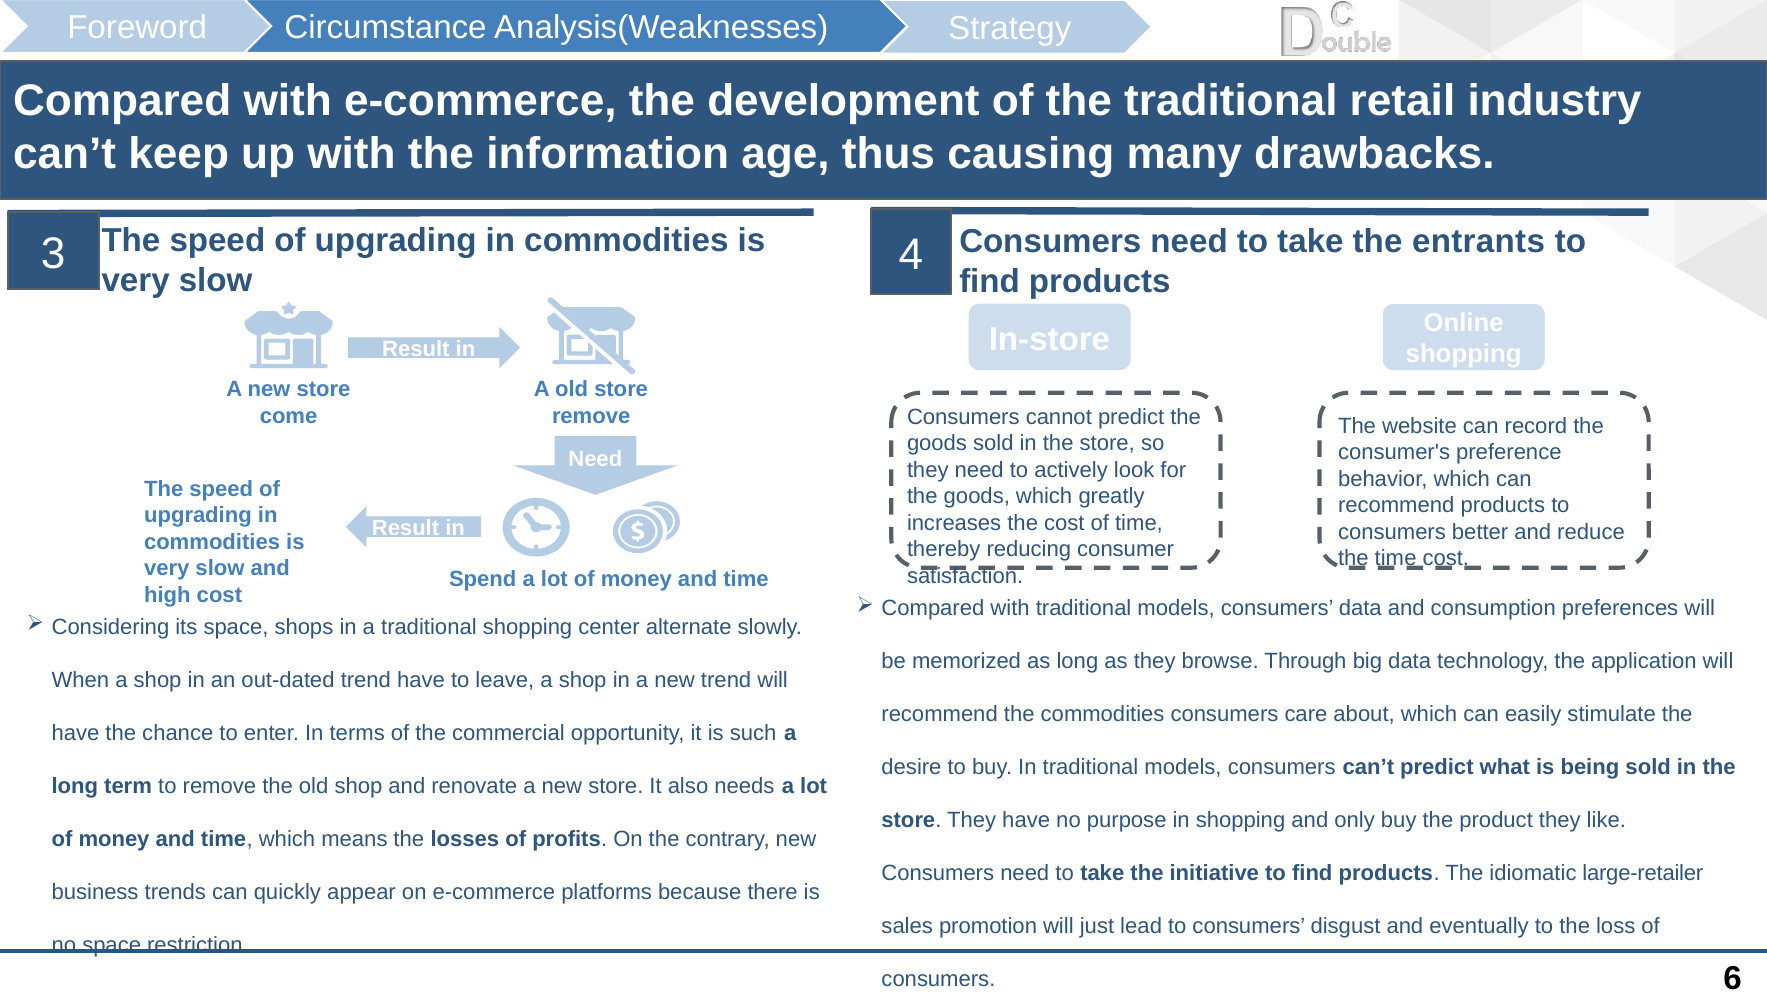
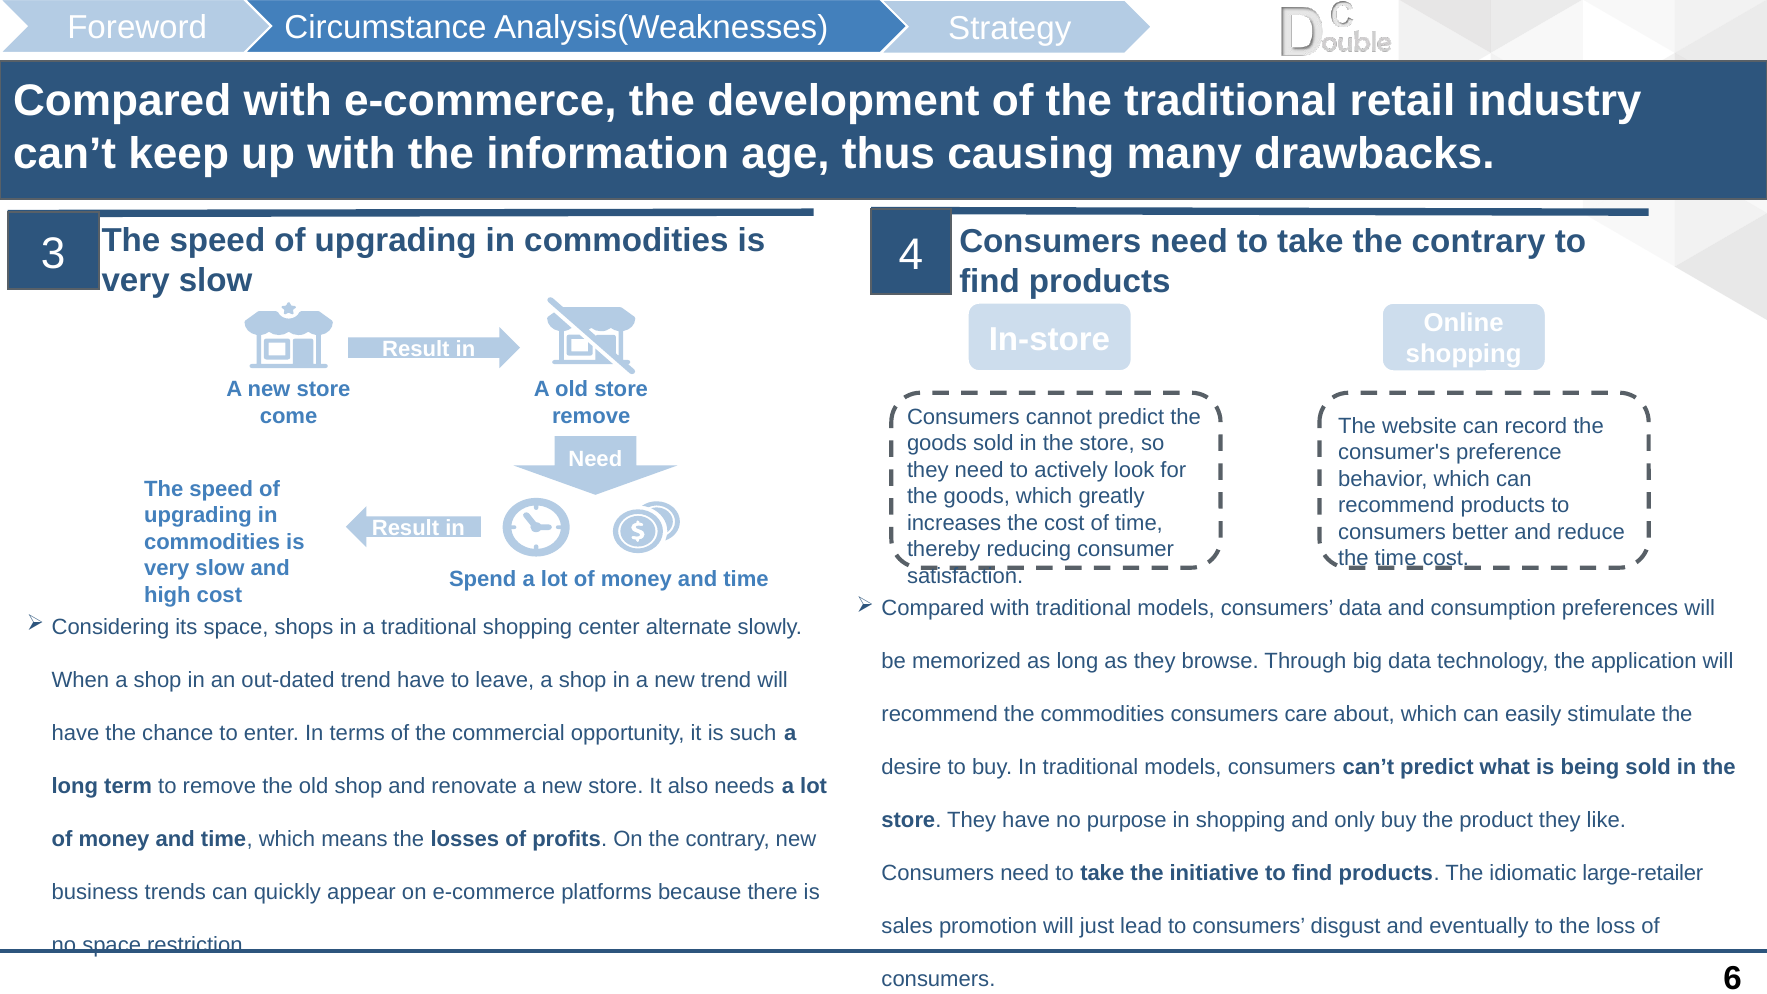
take the entrants: entrants -> contrary (1479, 242)
